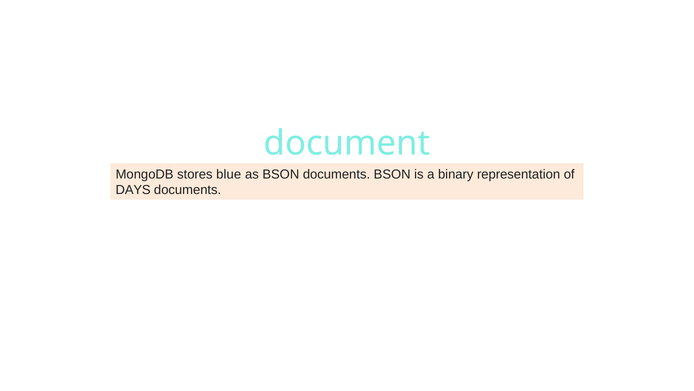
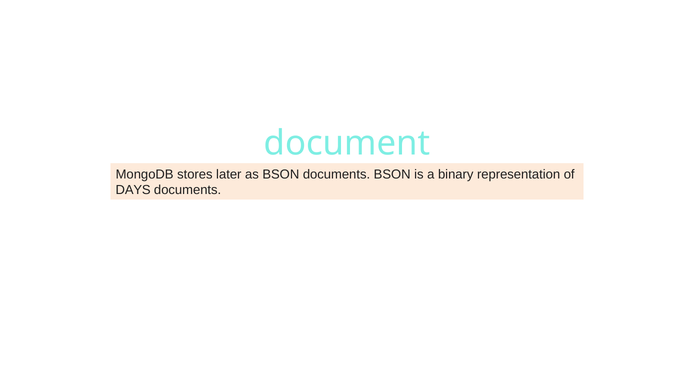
blue: blue -> later (229, 174)
